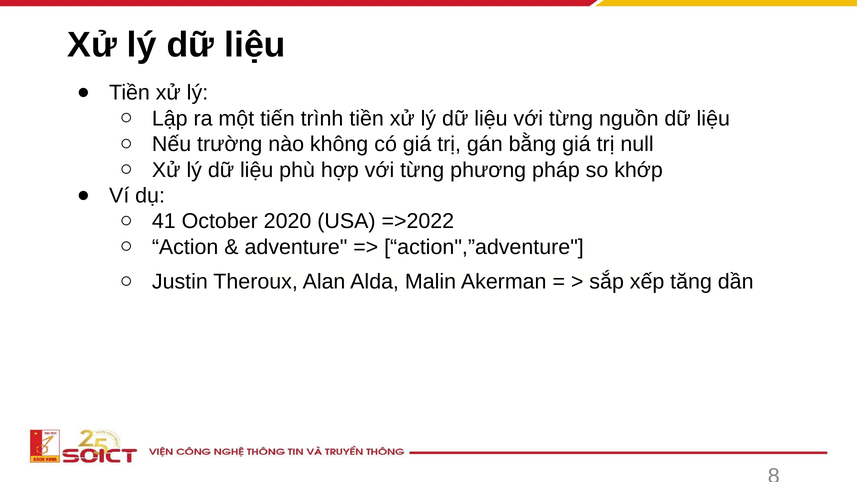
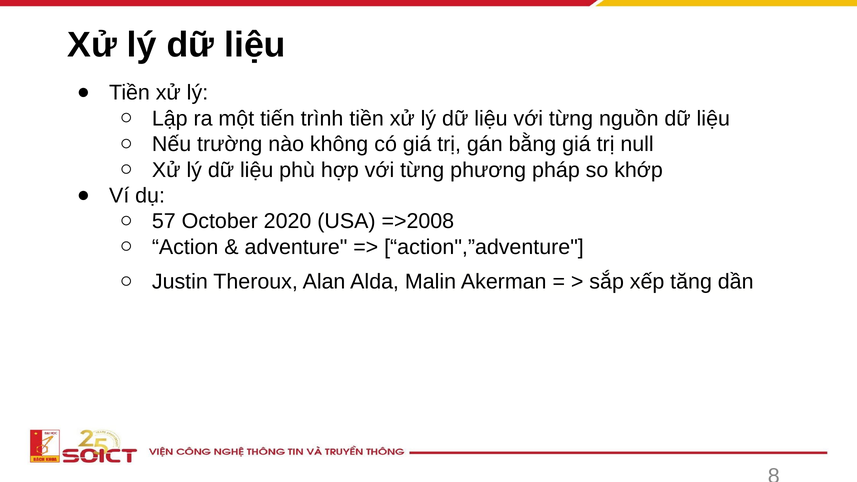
41: 41 -> 57 (164, 221)
=>2022: =>2022 -> =>2008 (418, 221)
